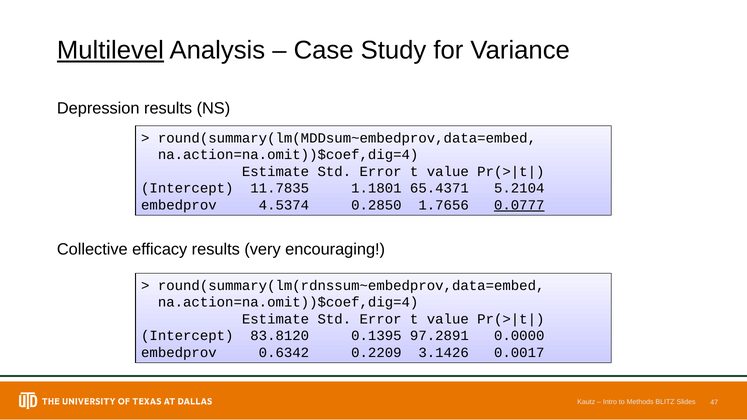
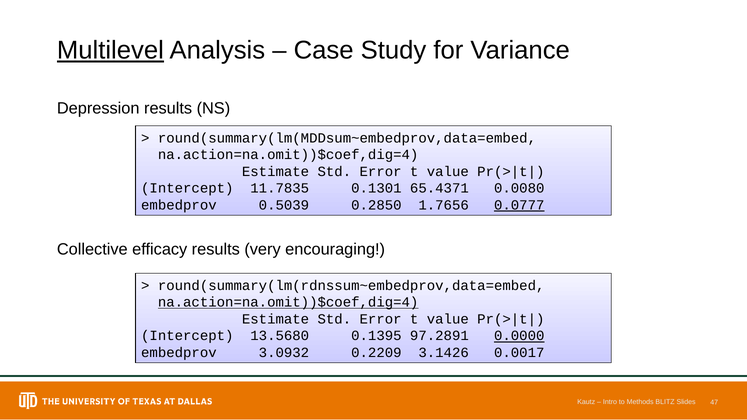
1.1801: 1.1801 -> 0.1301 (376, 188)
5.2104: 5.2104 -> 0.0080 (519, 188)
4.5374: 4.5374 -> 0.5039 (284, 205)
na.action=na.omit))$coef,dig=4 underline: none -> present (288, 302)
83.8120: 83.8120 -> 13.5680 (280, 336)
0.0000 underline: none -> present (519, 336)
0.6342: 0.6342 -> 3.0932 (284, 353)
